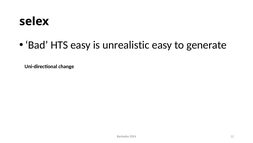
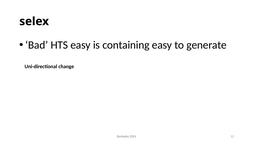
unrealistic: unrealistic -> containing (126, 45)
